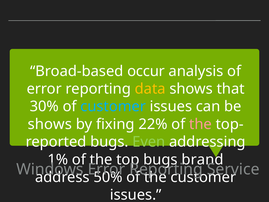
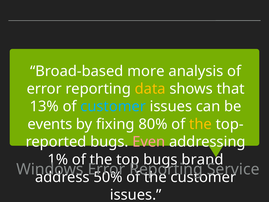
occur: occur -> more (146, 71)
30%: 30% -> 13% (44, 106)
shows: shows -> events (50, 124)
22%: 22% -> 80% (153, 124)
the colour: pink -> yellow (200, 124)
Even colour: light green -> pink (149, 142)
